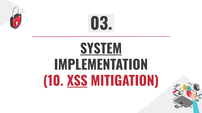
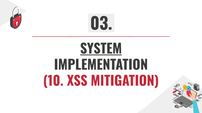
XSS underline: present -> none (77, 82)
